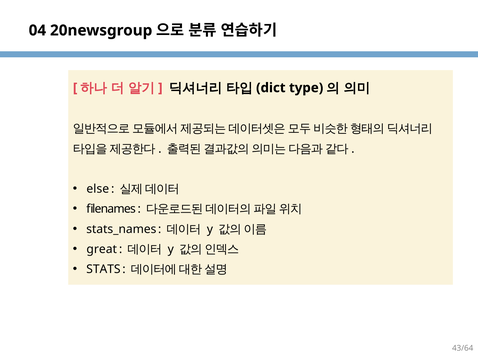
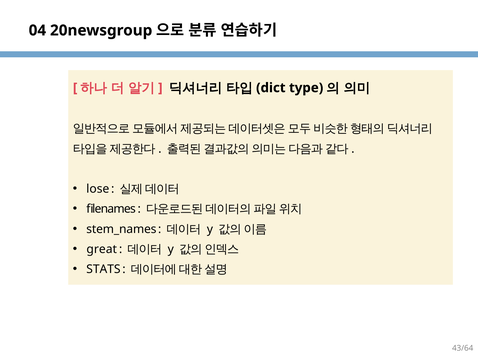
else: else -> lose (98, 189)
stats_names: stats_names -> stem_names (121, 229)
